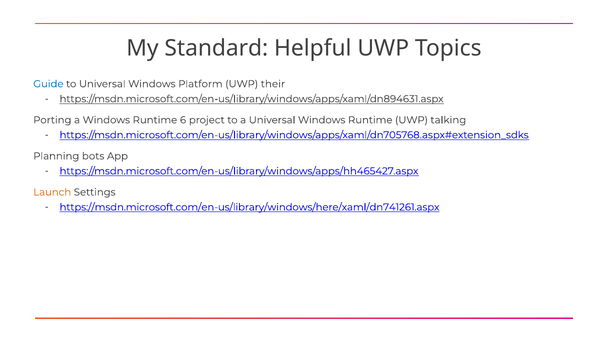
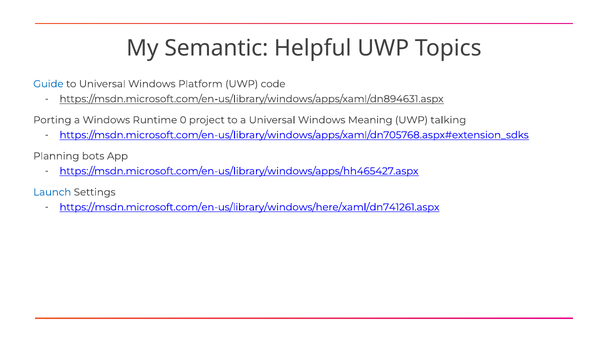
Standard: Standard -> Semantic (216, 48)
their: their -> code (273, 84)
6: 6 -> 0 (183, 120)
Universal Windows Runtime: Runtime -> Meaning (370, 120)
Launch colour: orange -> blue (52, 192)
